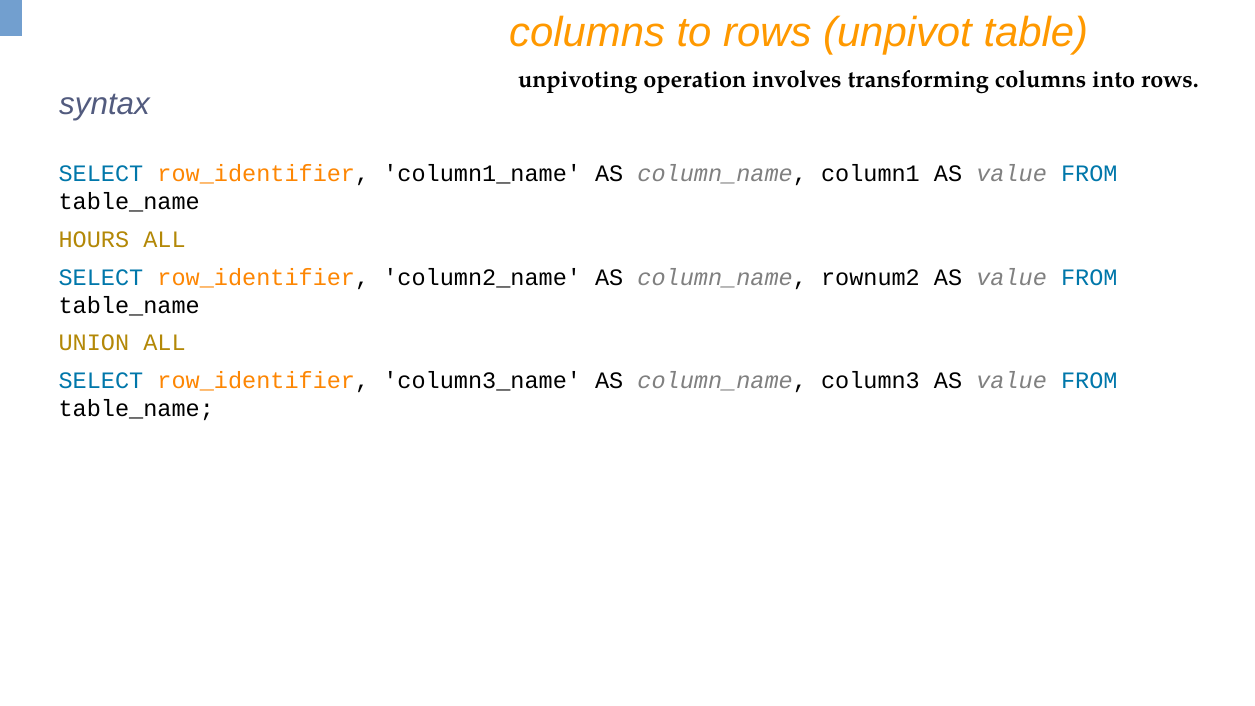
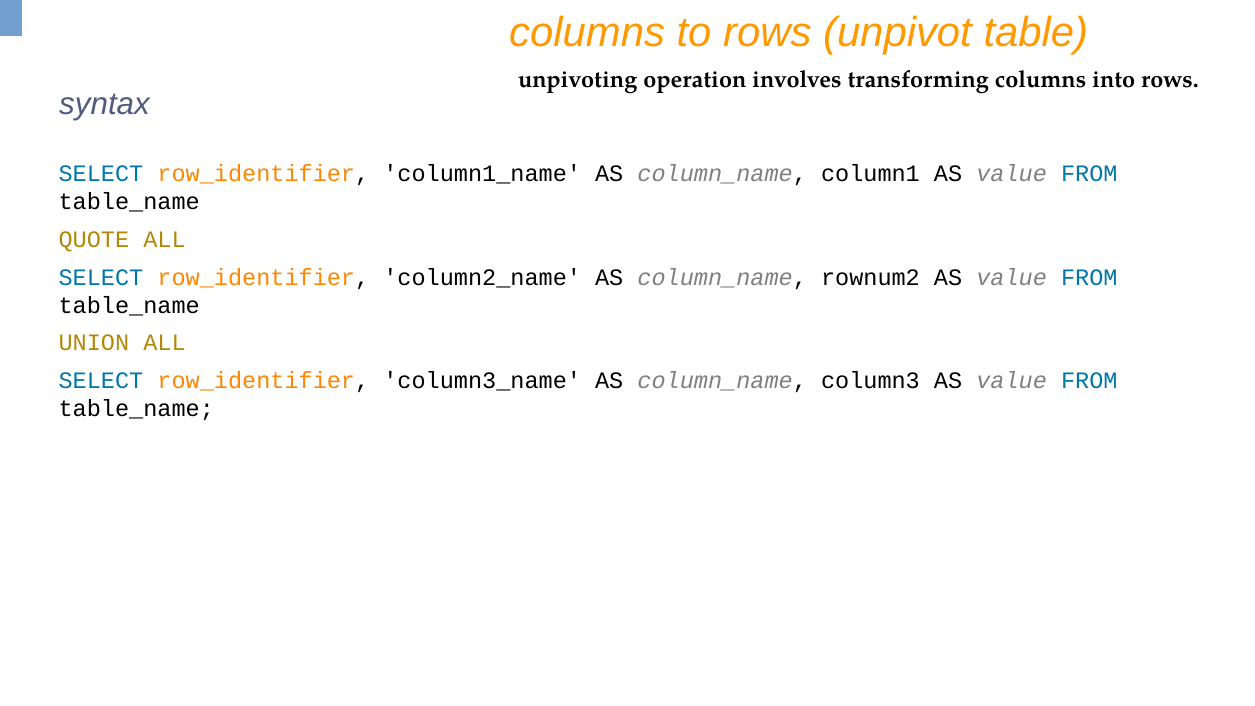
HOURS: HOURS -> QUOTE (94, 240)
